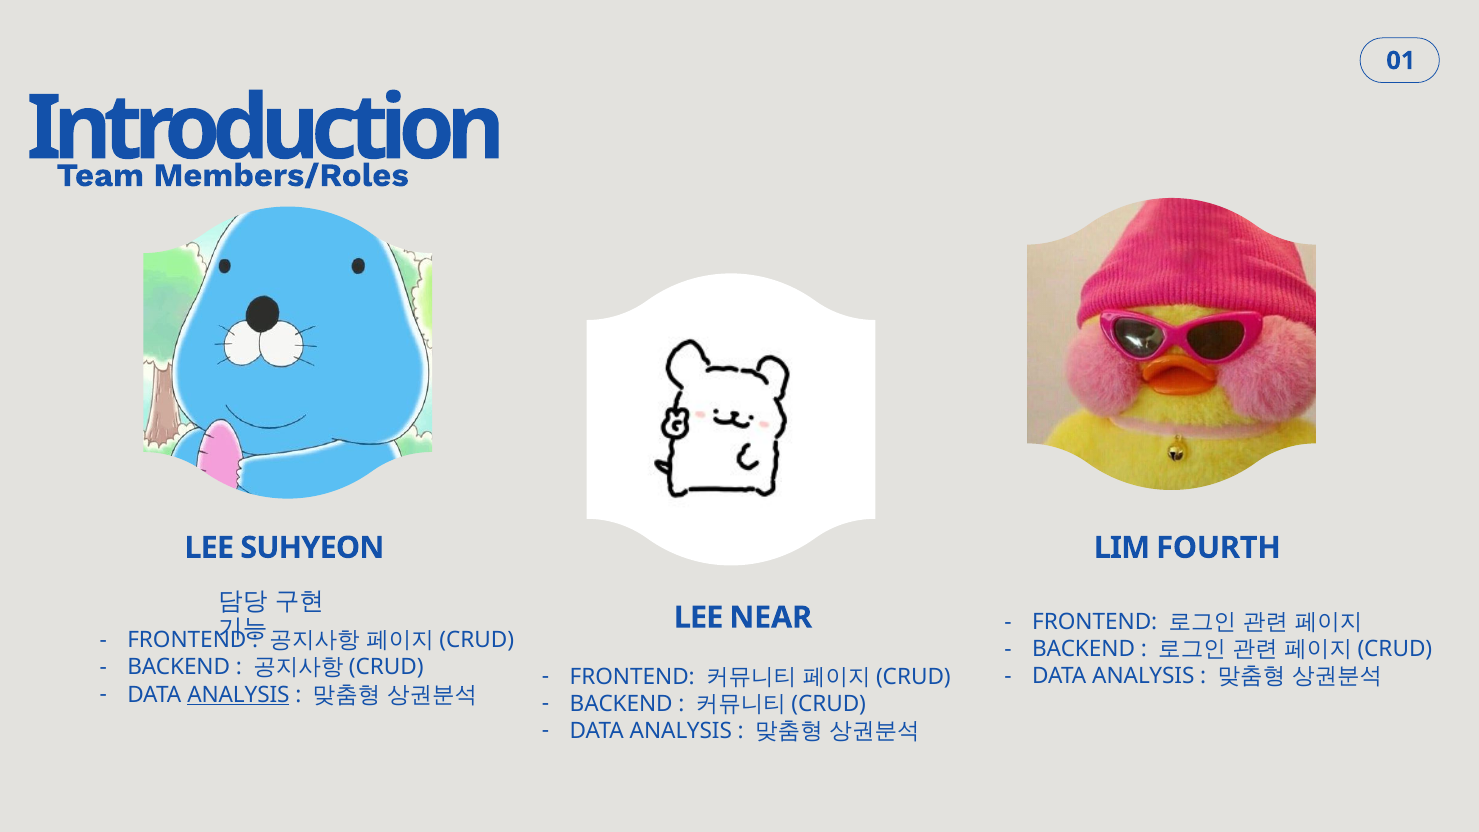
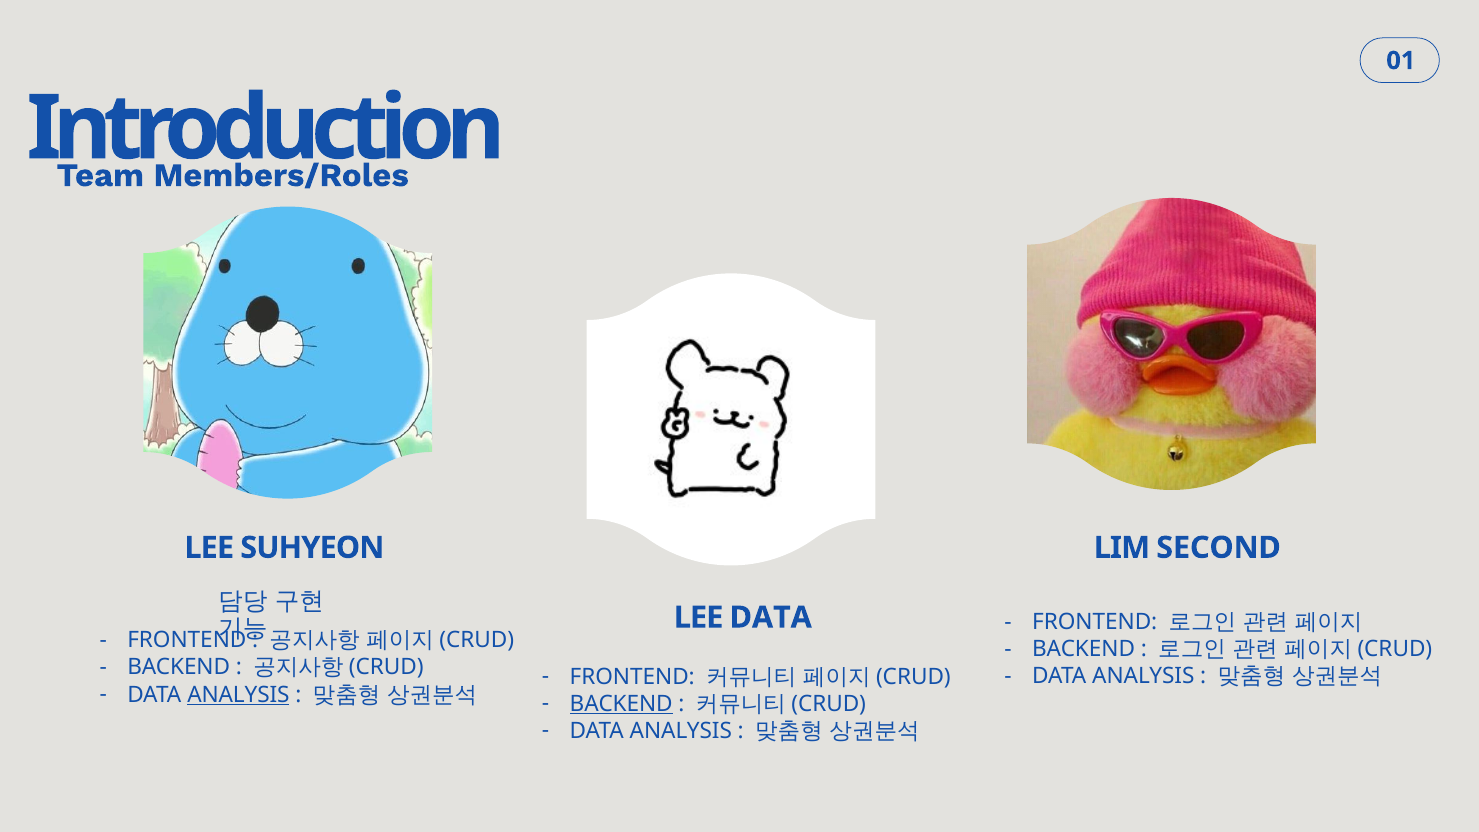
FOURTH: FOURTH -> SECOND (1218, 548)
LEE NEAR: NEAR -> DATA (771, 617)
BACKEND underline: none -> present (621, 704)
